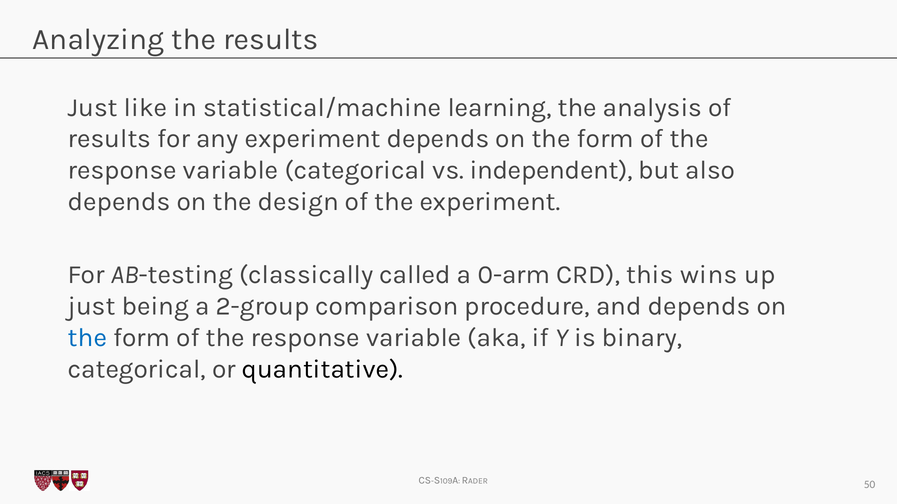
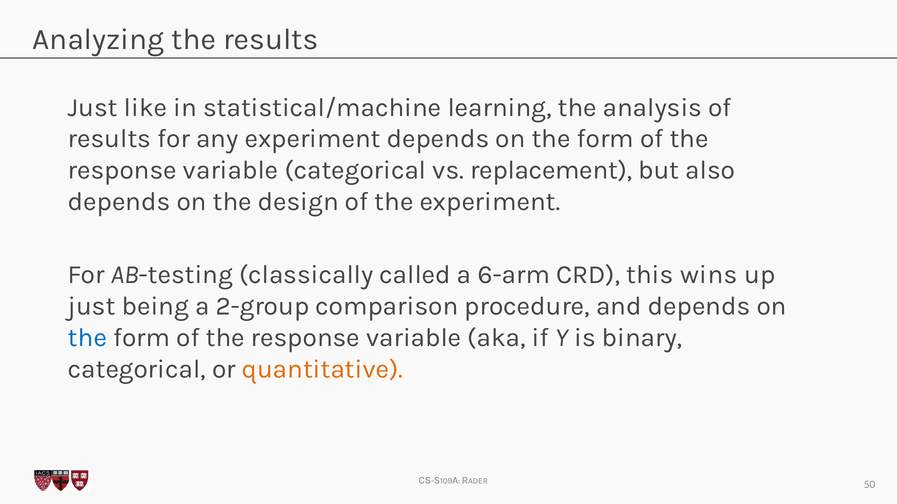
independent: independent -> replacement (551, 170)
0-arm: 0-arm -> 6-arm (514, 275)
quantitative colour: black -> orange (322, 369)
